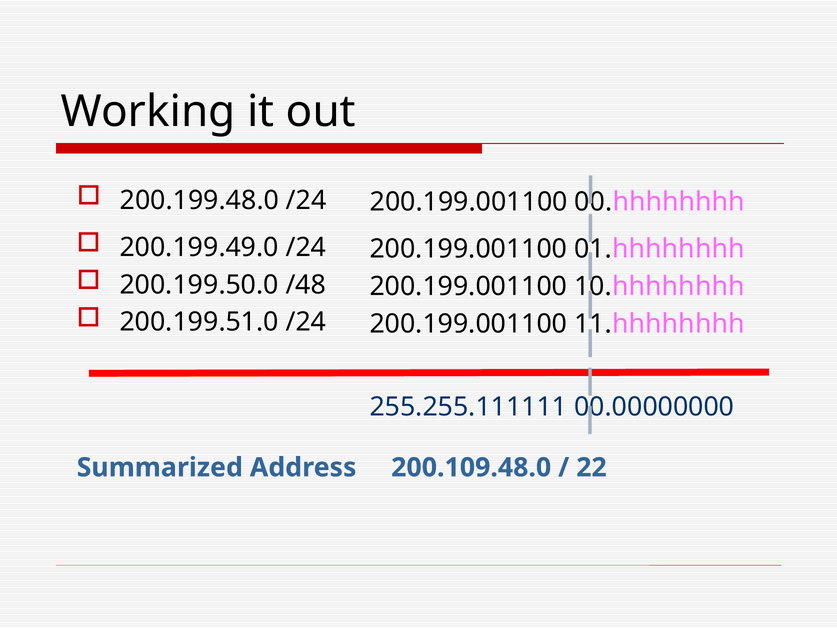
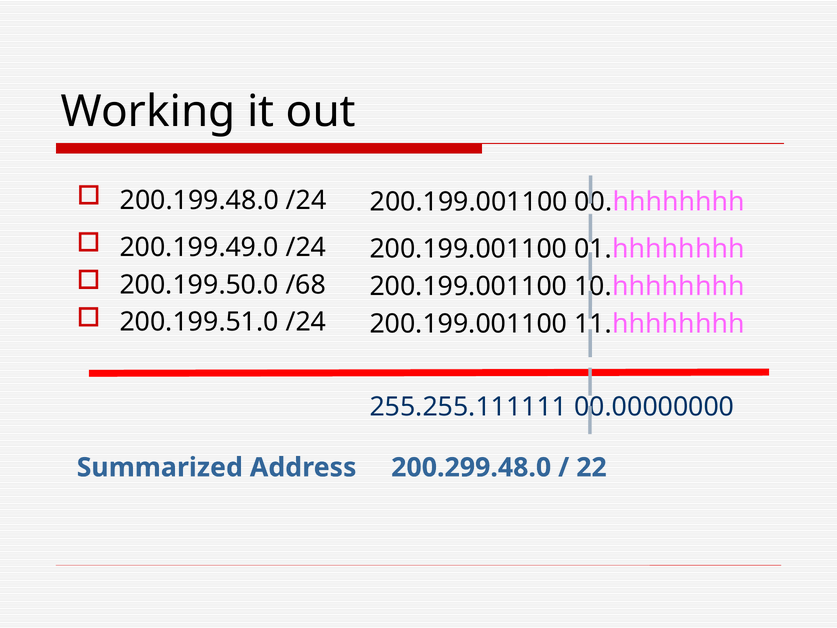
/48: /48 -> /68 (306, 285)
200.109.48.0: 200.109.48.0 -> 200.299.48.0 (471, 467)
